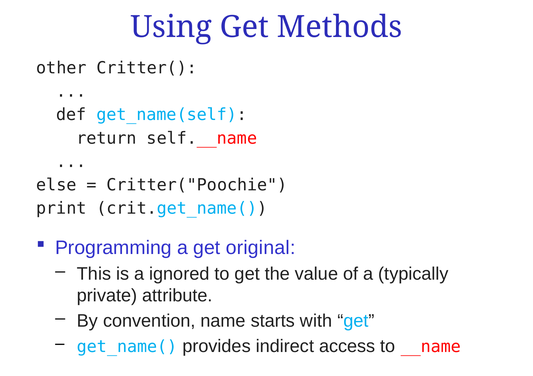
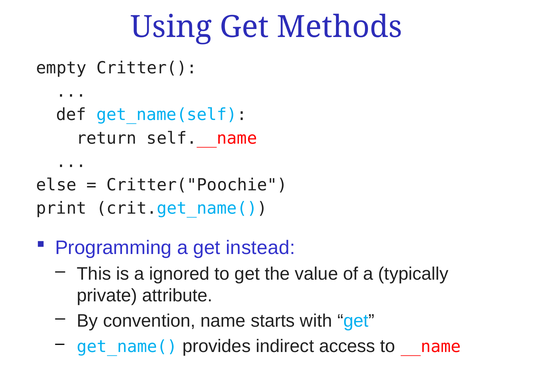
other: other -> empty (61, 68)
original: original -> instead (261, 247)
